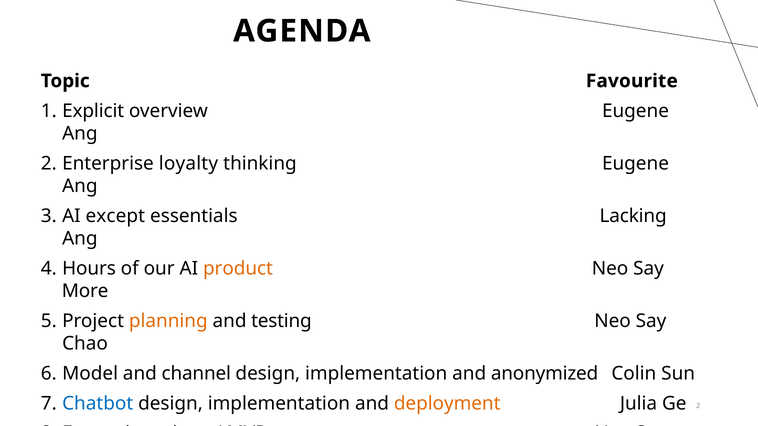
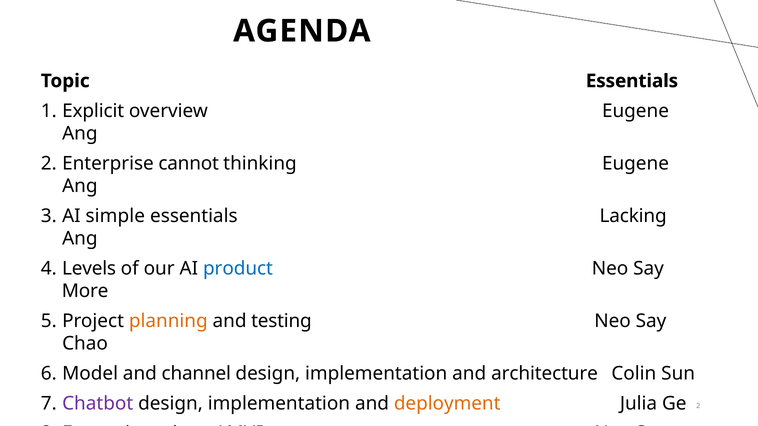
Topic Favourite: Favourite -> Essentials (632, 81)
loyalty: loyalty -> cannot (189, 163)
except: except -> simple (115, 216)
Hours: Hours -> Levels (89, 269)
product colour: orange -> blue (238, 269)
anonymized: anonymized -> architecture (545, 374)
Chatbot colour: blue -> purple (98, 404)
